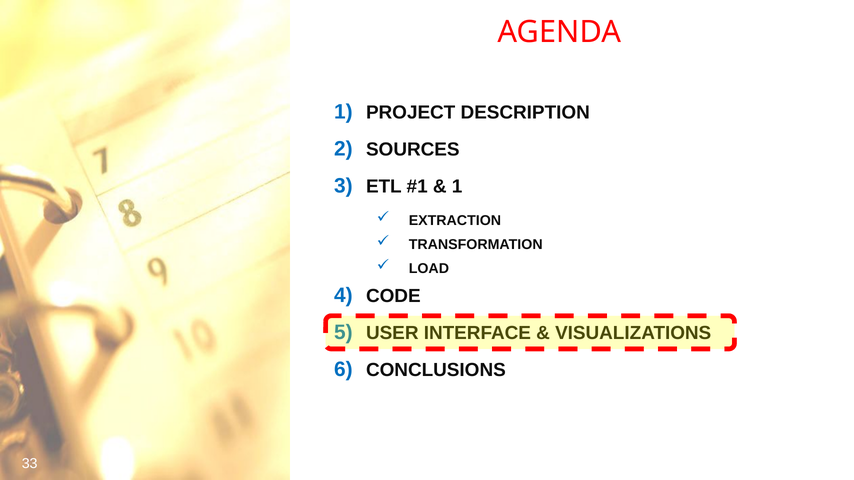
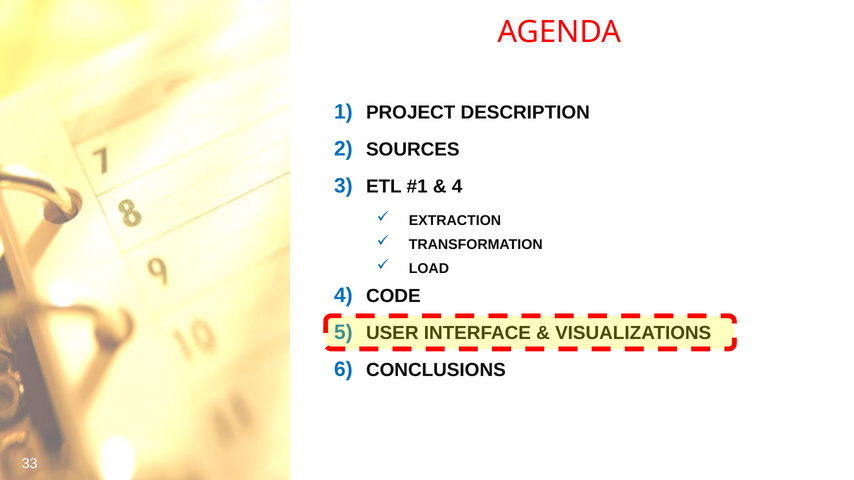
1: 1 -> 4 (457, 187)
